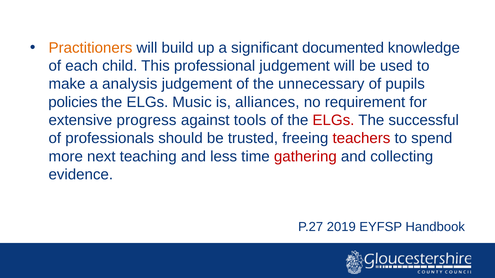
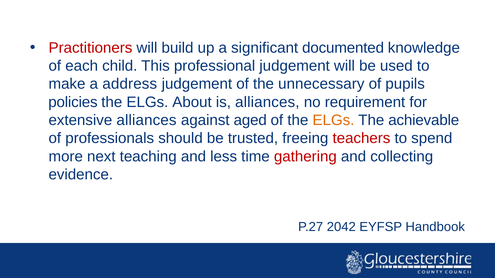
Practitioners colour: orange -> red (90, 48)
analysis: analysis -> address (130, 84)
Music: Music -> About (192, 102)
extensive progress: progress -> alliances (147, 120)
tools: tools -> aged (250, 120)
ELGs colour: red -> orange (333, 120)
successful: successful -> achievable (424, 120)
2019: 2019 -> 2042 (341, 227)
